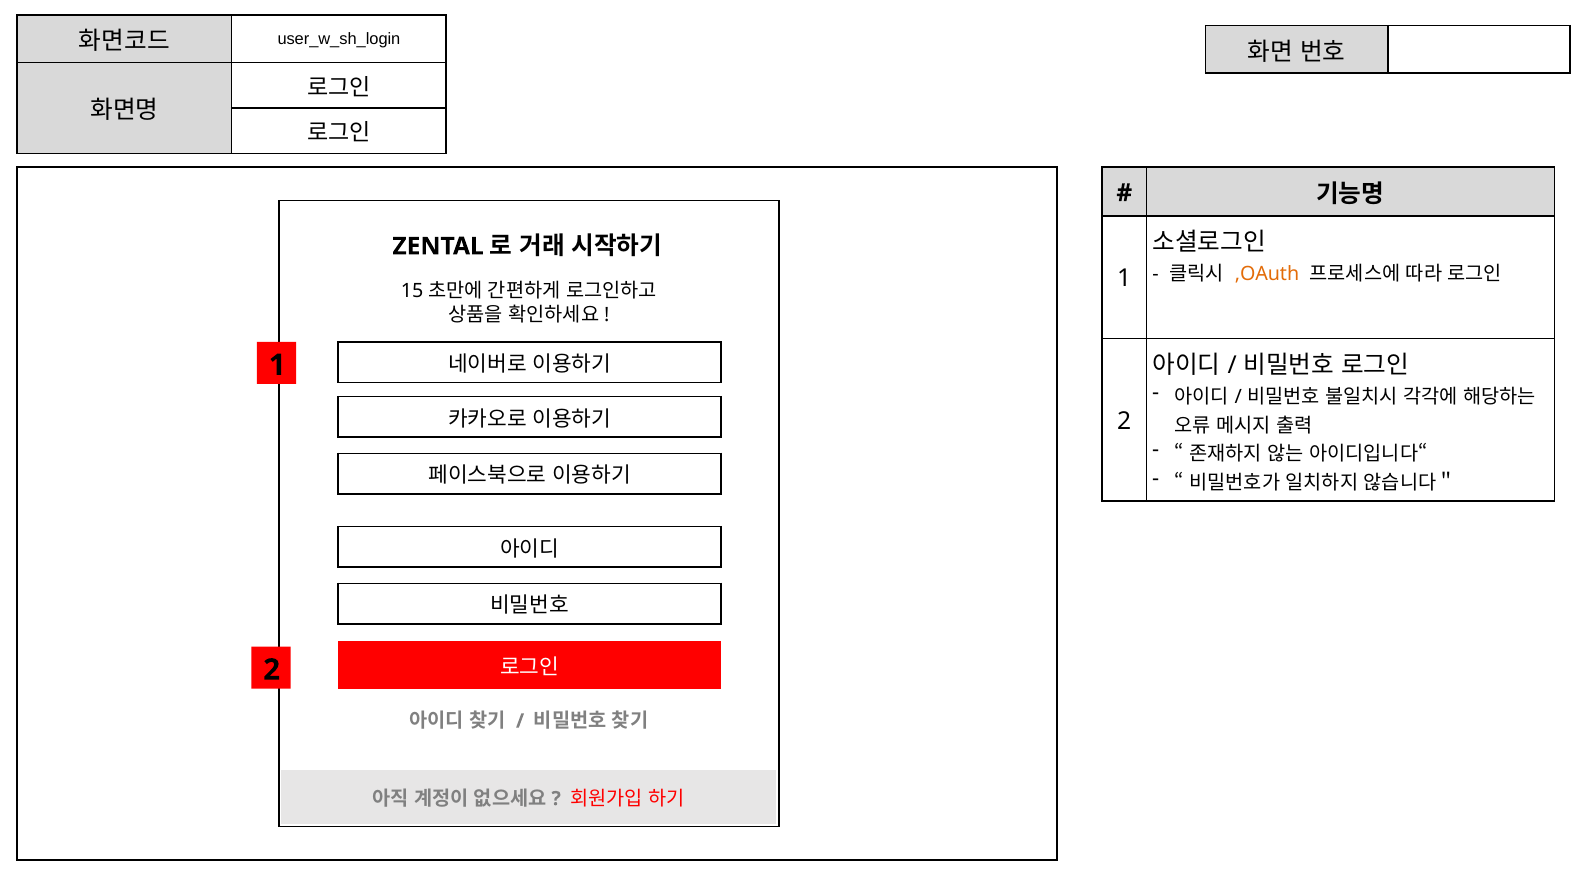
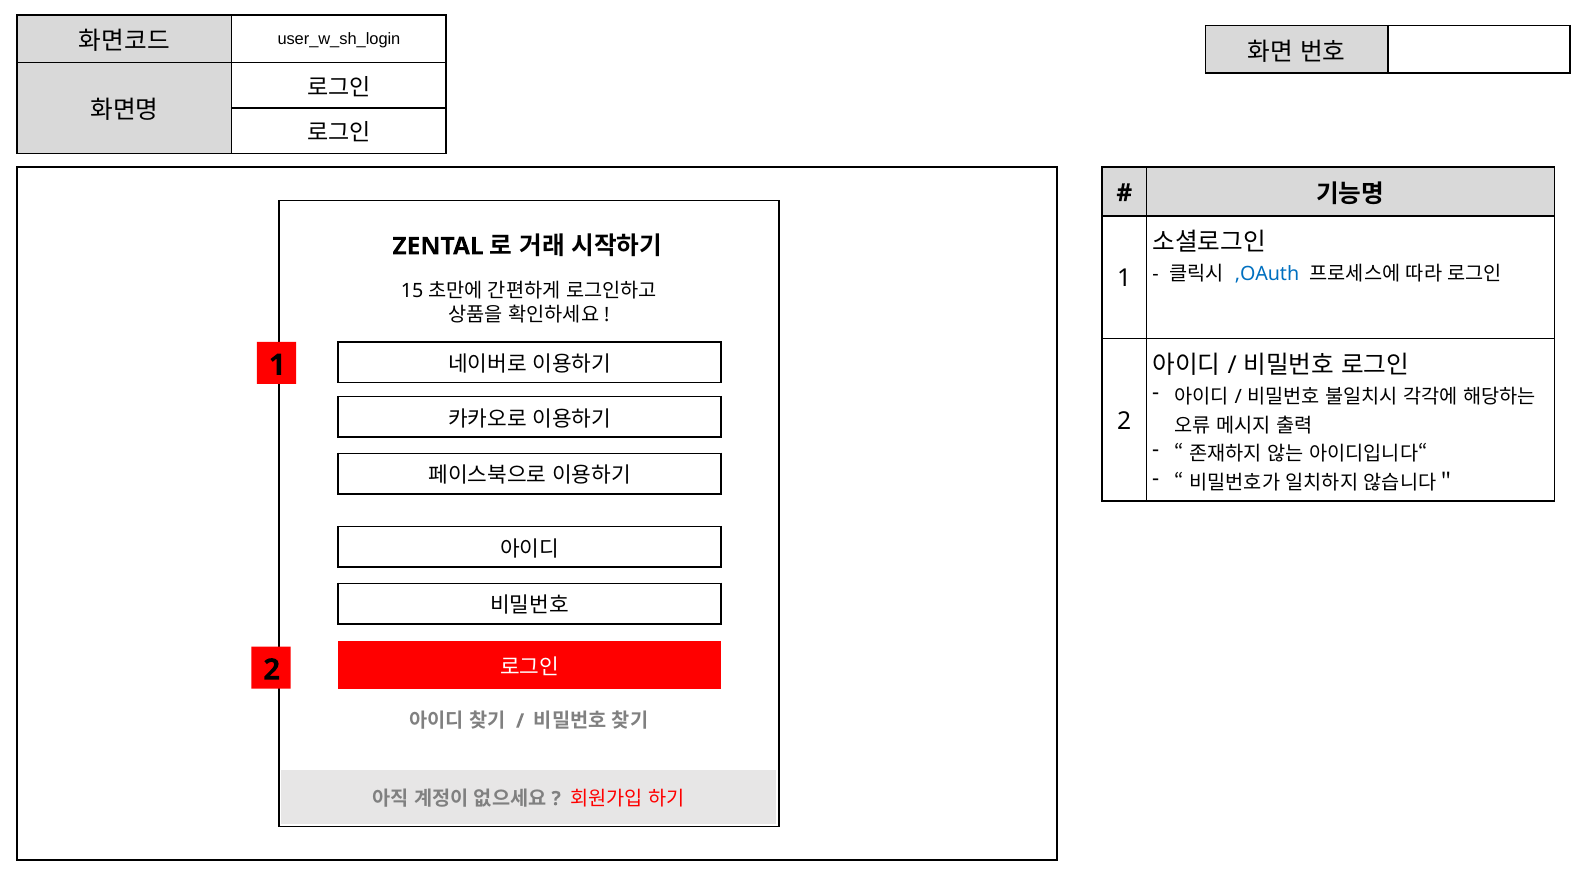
,OAuth colour: orange -> blue (1267, 274)
